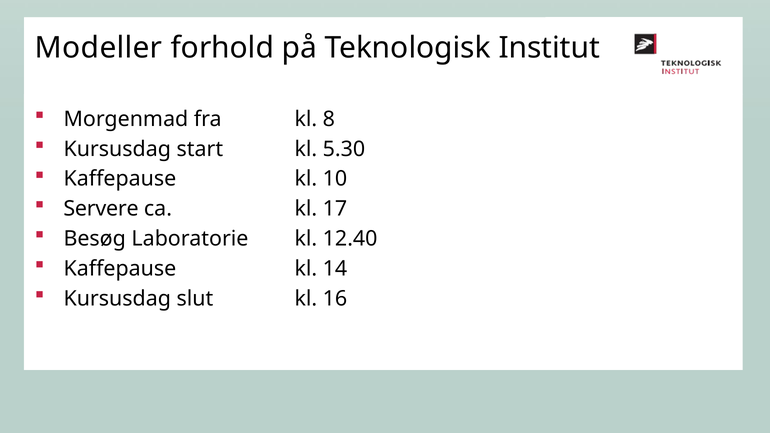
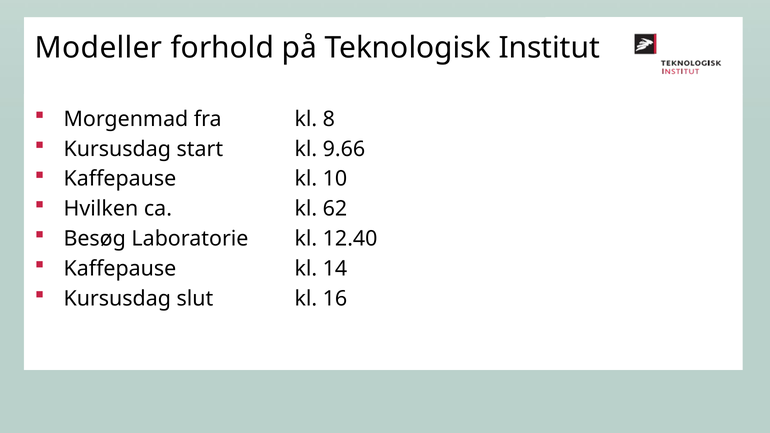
5.30: 5.30 -> 9.66 (344, 149)
Servere: Servere -> Hvilken (101, 209)
17: 17 -> 62 (335, 209)
